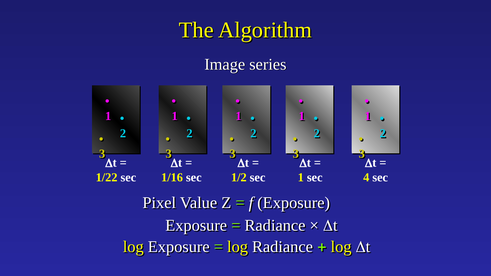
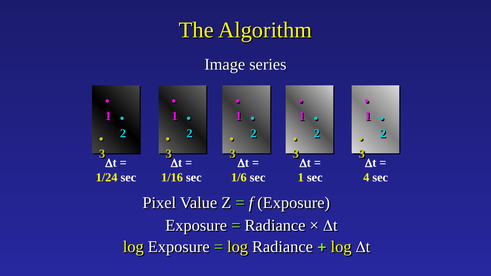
1/22: 1/22 -> 1/24 (107, 178)
1/2: 1/2 -> 1/6 (239, 178)
